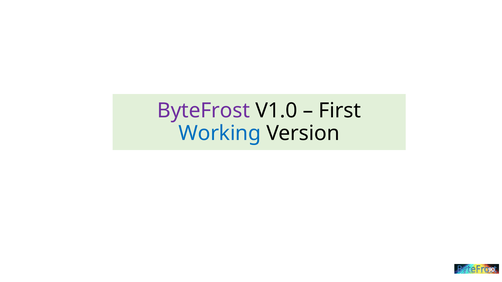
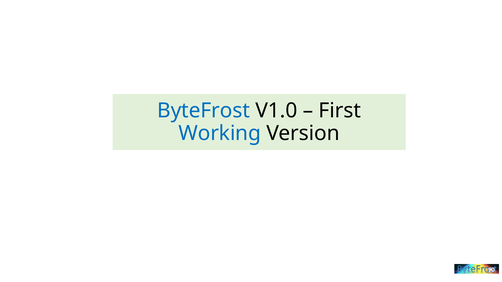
ByteFrost colour: purple -> blue (204, 111)
